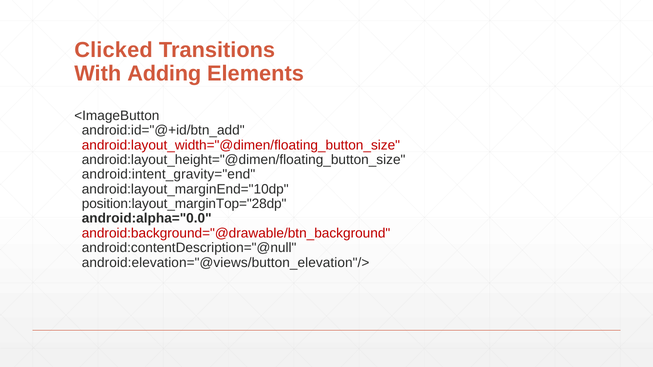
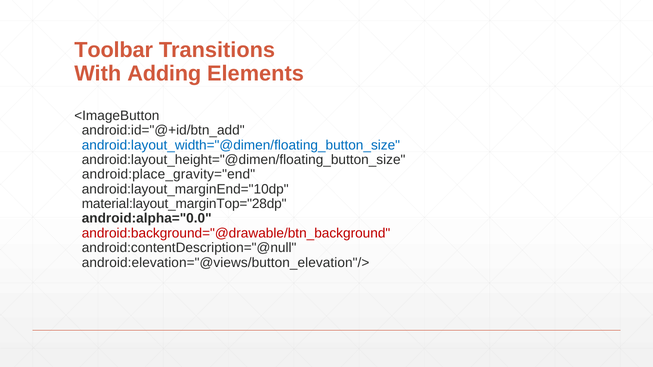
Clicked: Clicked -> Toolbar (114, 50)
android:layout_width="@dimen/floating_button_size colour: red -> blue (241, 145)
android:intent_gravity="end: android:intent_gravity="end -> android:place_gravity="end (168, 175)
position:layout_marginTop="28dp: position:layout_marginTop="28dp -> material:layout_marginTop="28dp (184, 204)
